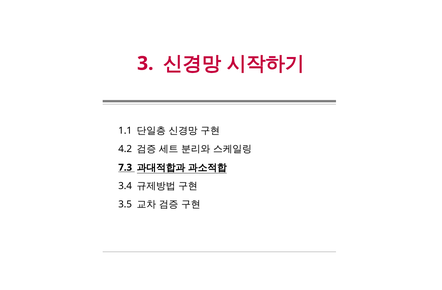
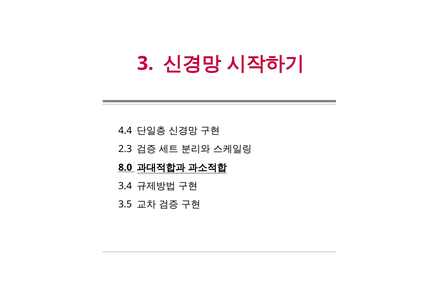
1.1: 1.1 -> 4.4 (125, 131)
4.2: 4.2 -> 2.3 (125, 149)
7.3: 7.3 -> 8.0 (125, 168)
